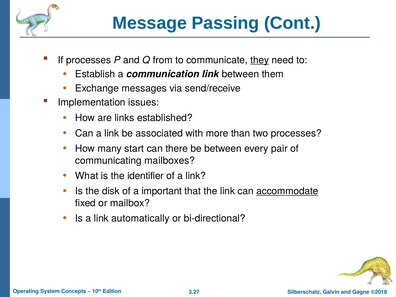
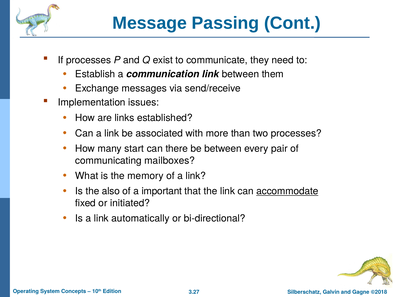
from: from -> exist (163, 60)
they underline: present -> none (260, 60)
identifier: identifier -> memory (145, 176)
disk: disk -> also (111, 191)
mailbox: mailbox -> initiated (130, 203)
